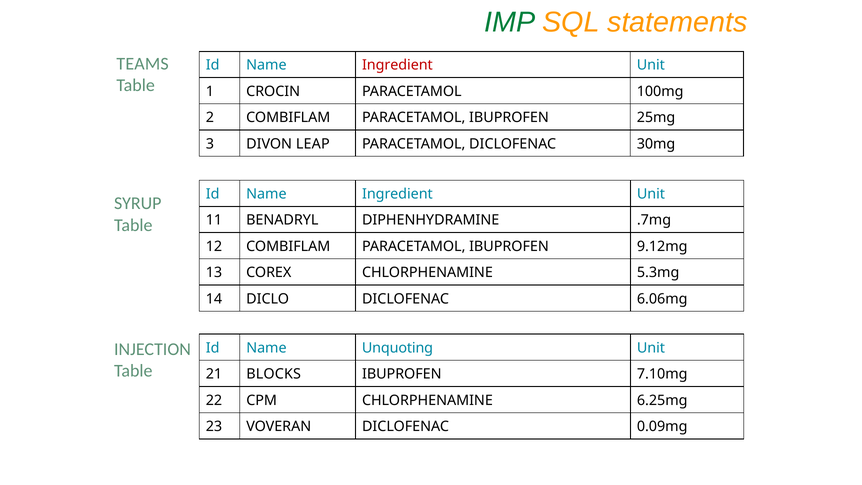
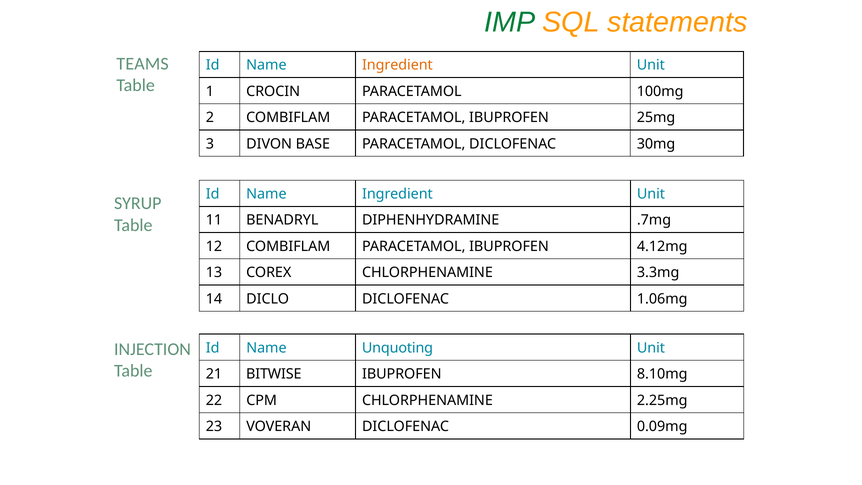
Ingredient colour: red -> orange (397, 65)
LEAP: LEAP -> BASE (313, 144)
9.12mg: 9.12mg -> 4.12mg (662, 246)
5.3mg: 5.3mg -> 3.3mg (658, 273)
6.06mg: 6.06mg -> 1.06mg (662, 299)
BLOCKS: BLOCKS -> BITWISE (274, 374)
7.10mg: 7.10mg -> 8.10mg (662, 374)
6.25mg: 6.25mg -> 2.25mg (662, 400)
